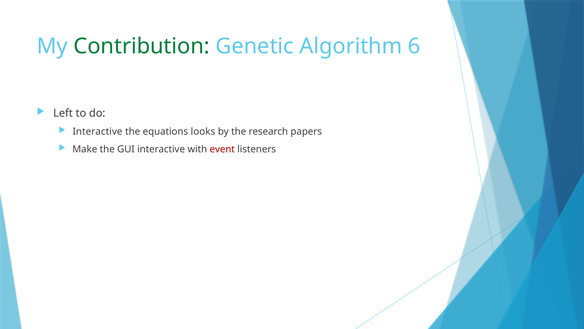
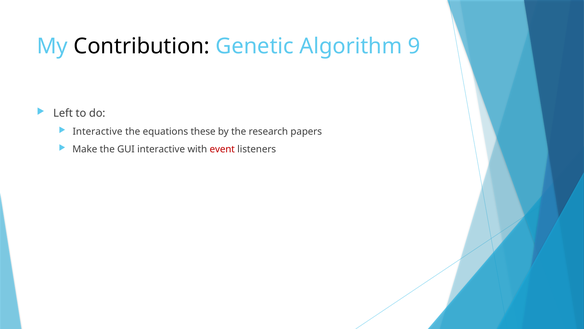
Contribution colour: green -> black (142, 46)
6: 6 -> 9 (414, 46)
looks: looks -> these (203, 131)
